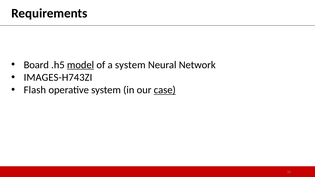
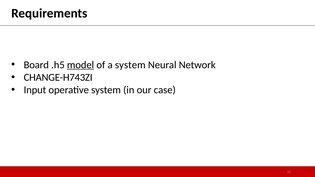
IMAGES-H743ZI: IMAGES-H743ZI -> CHANGE-H743ZI (58, 77)
Flash: Flash -> Input (35, 90)
case underline: present -> none (165, 90)
